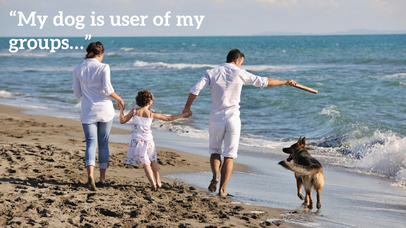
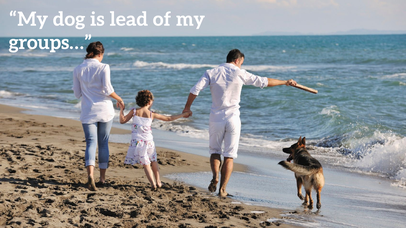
user: user -> lead (129, 19)
